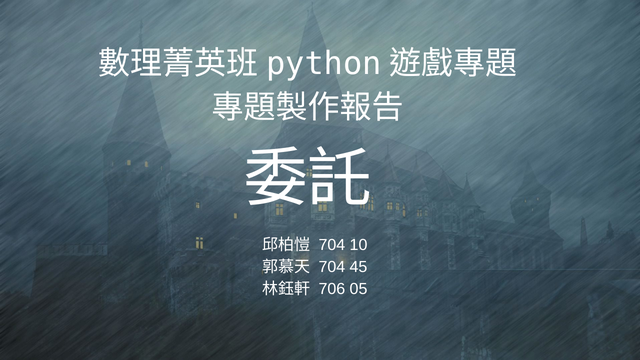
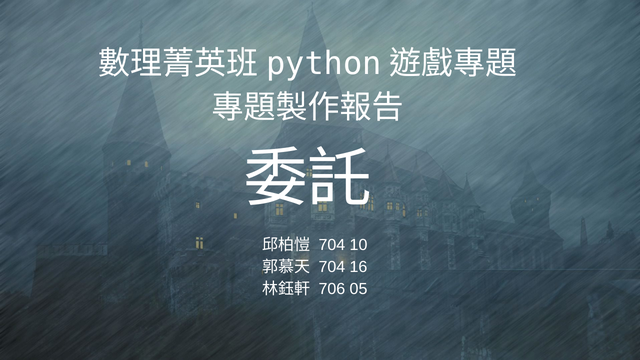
45: 45 -> 16 (358, 267)
